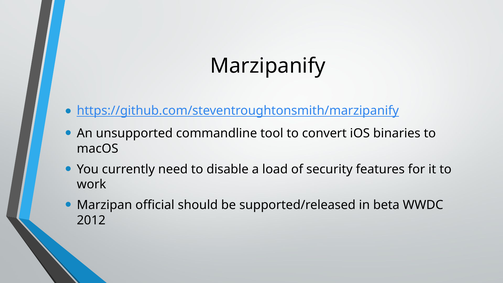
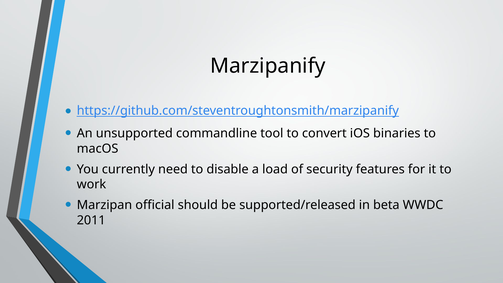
2012: 2012 -> 2011 (91, 220)
